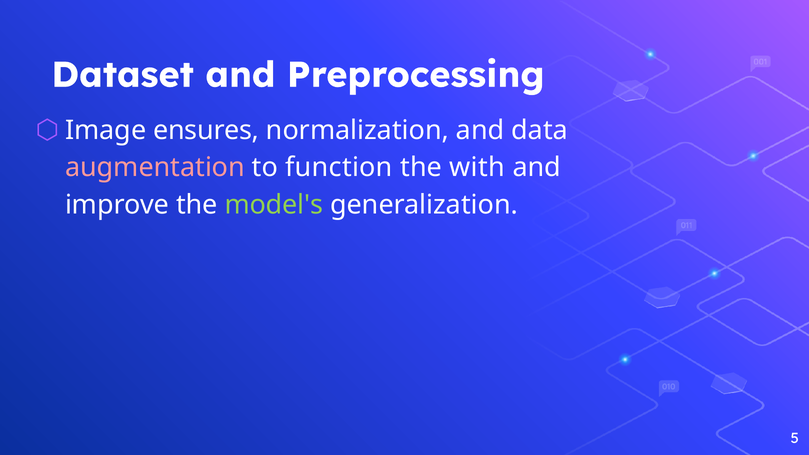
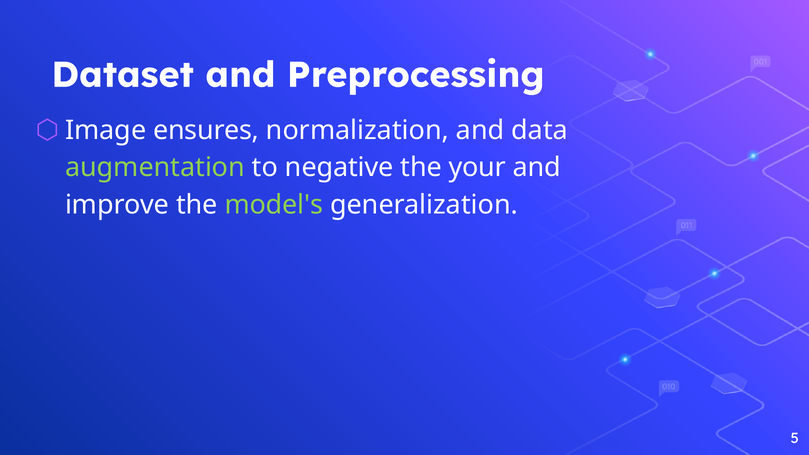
augmentation colour: pink -> light green (155, 168)
function: function -> negative (339, 168)
with: with -> your (477, 168)
